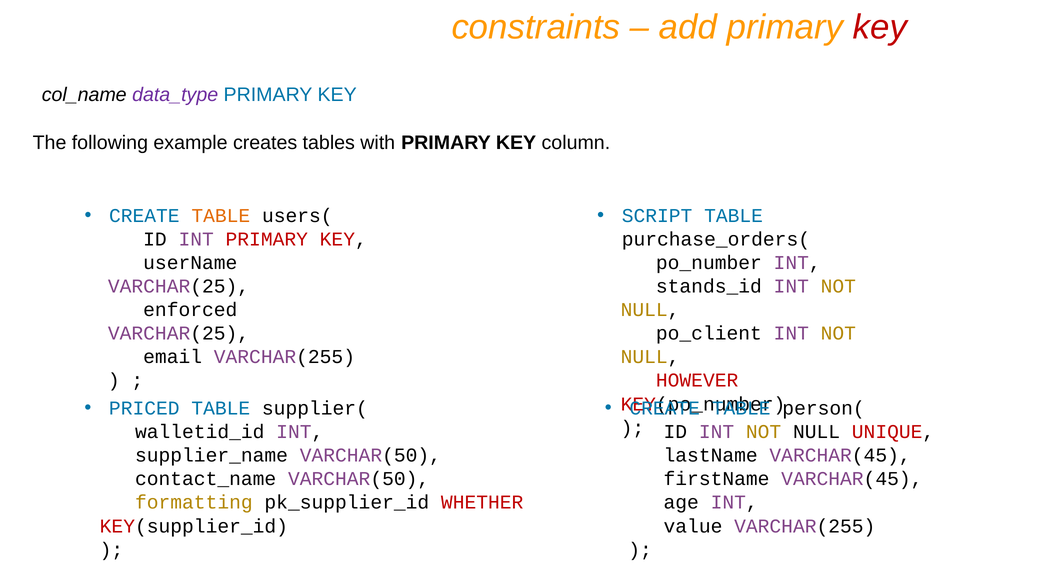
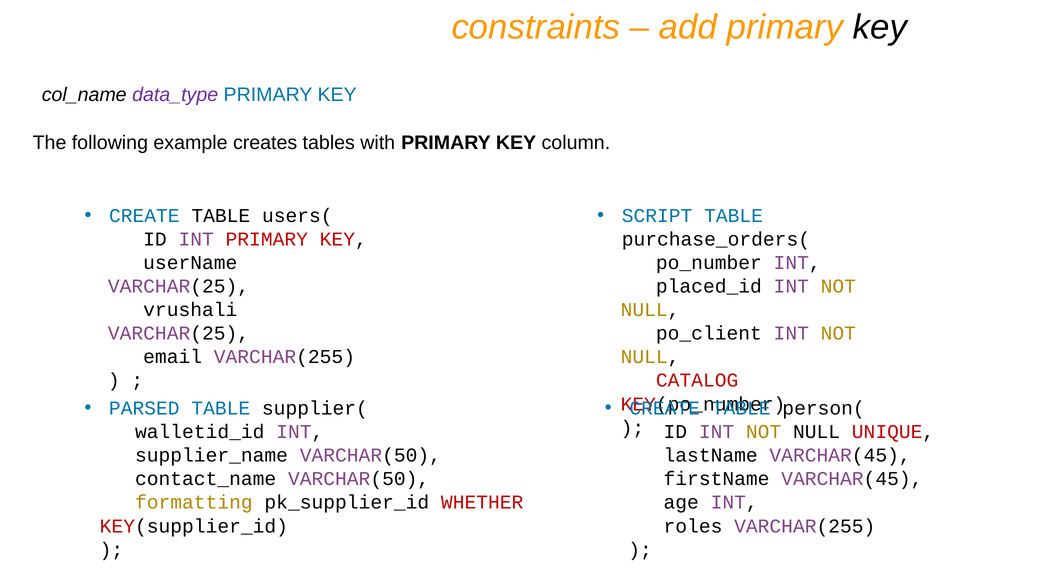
key colour: red -> black (880, 27)
TABLE colour: orange -> black (221, 216)
stands_id: stands_id -> placed_id (709, 287)
enforced: enforced -> vrushali (190, 310)
HOWEVER: HOWEVER -> CATALOG (697, 381)
PRICED: PRICED -> PARSED (144, 409)
value: value -> roles (693, 526)
